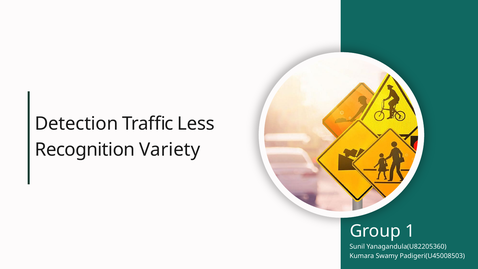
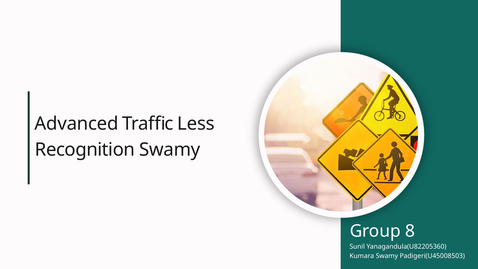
Detection: Detection -> Advanced (77, 124)
Recognition Variety: Variety -> Swamy (170, 150)
1: 1 -> 8 (410, 231)
